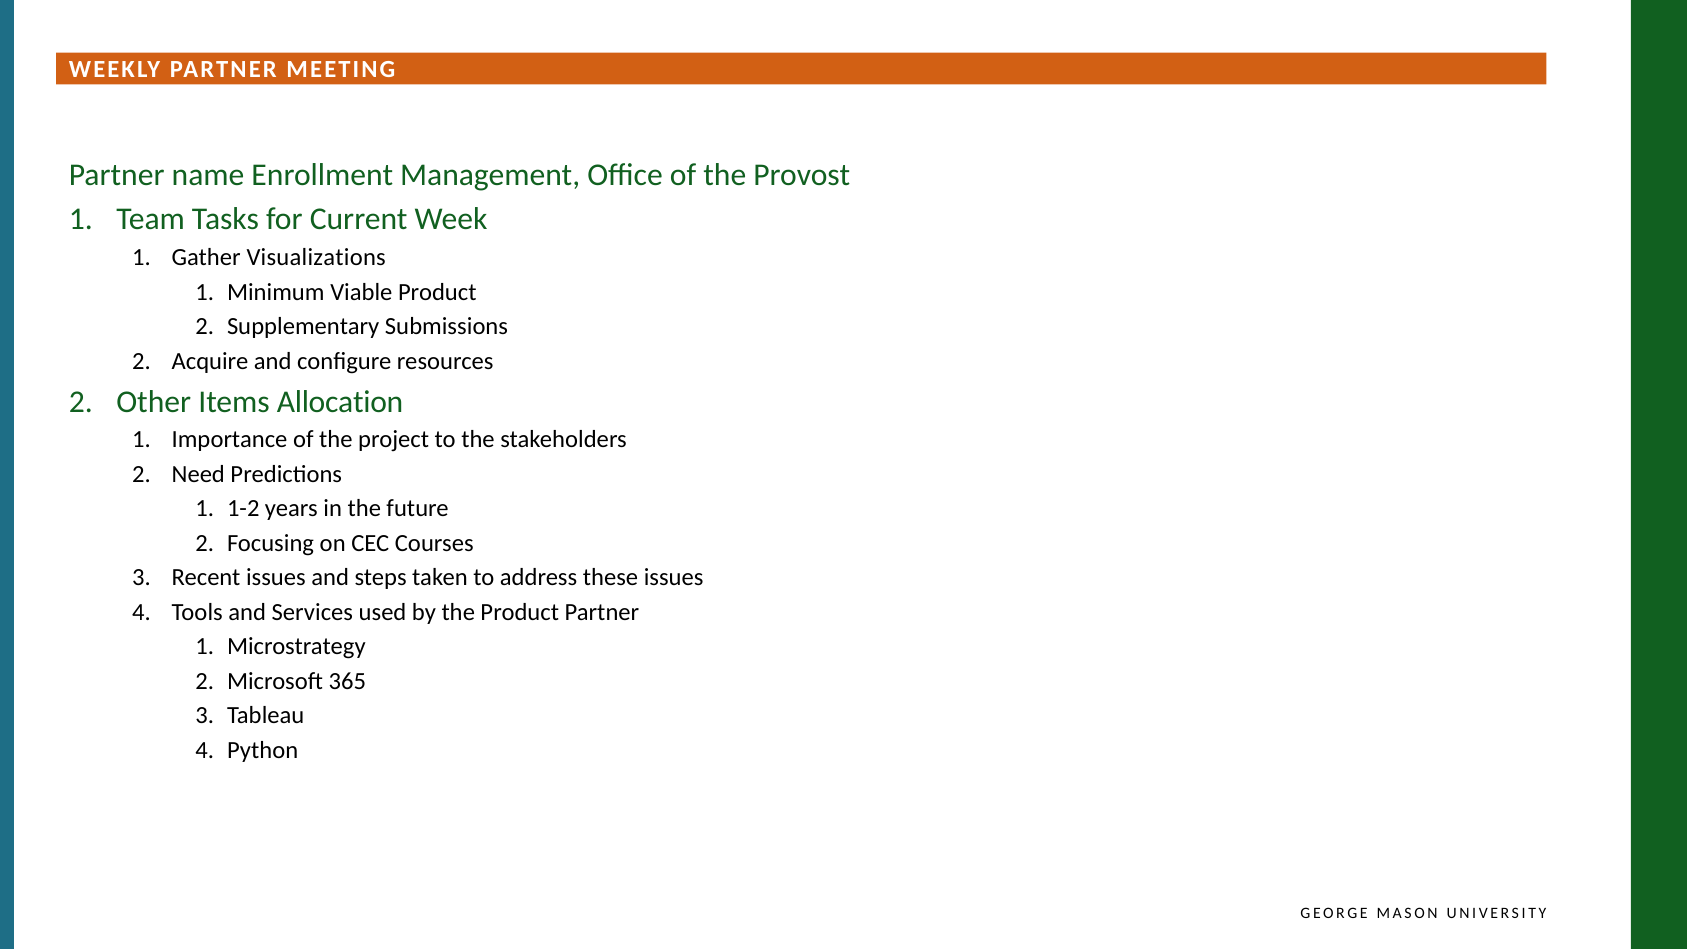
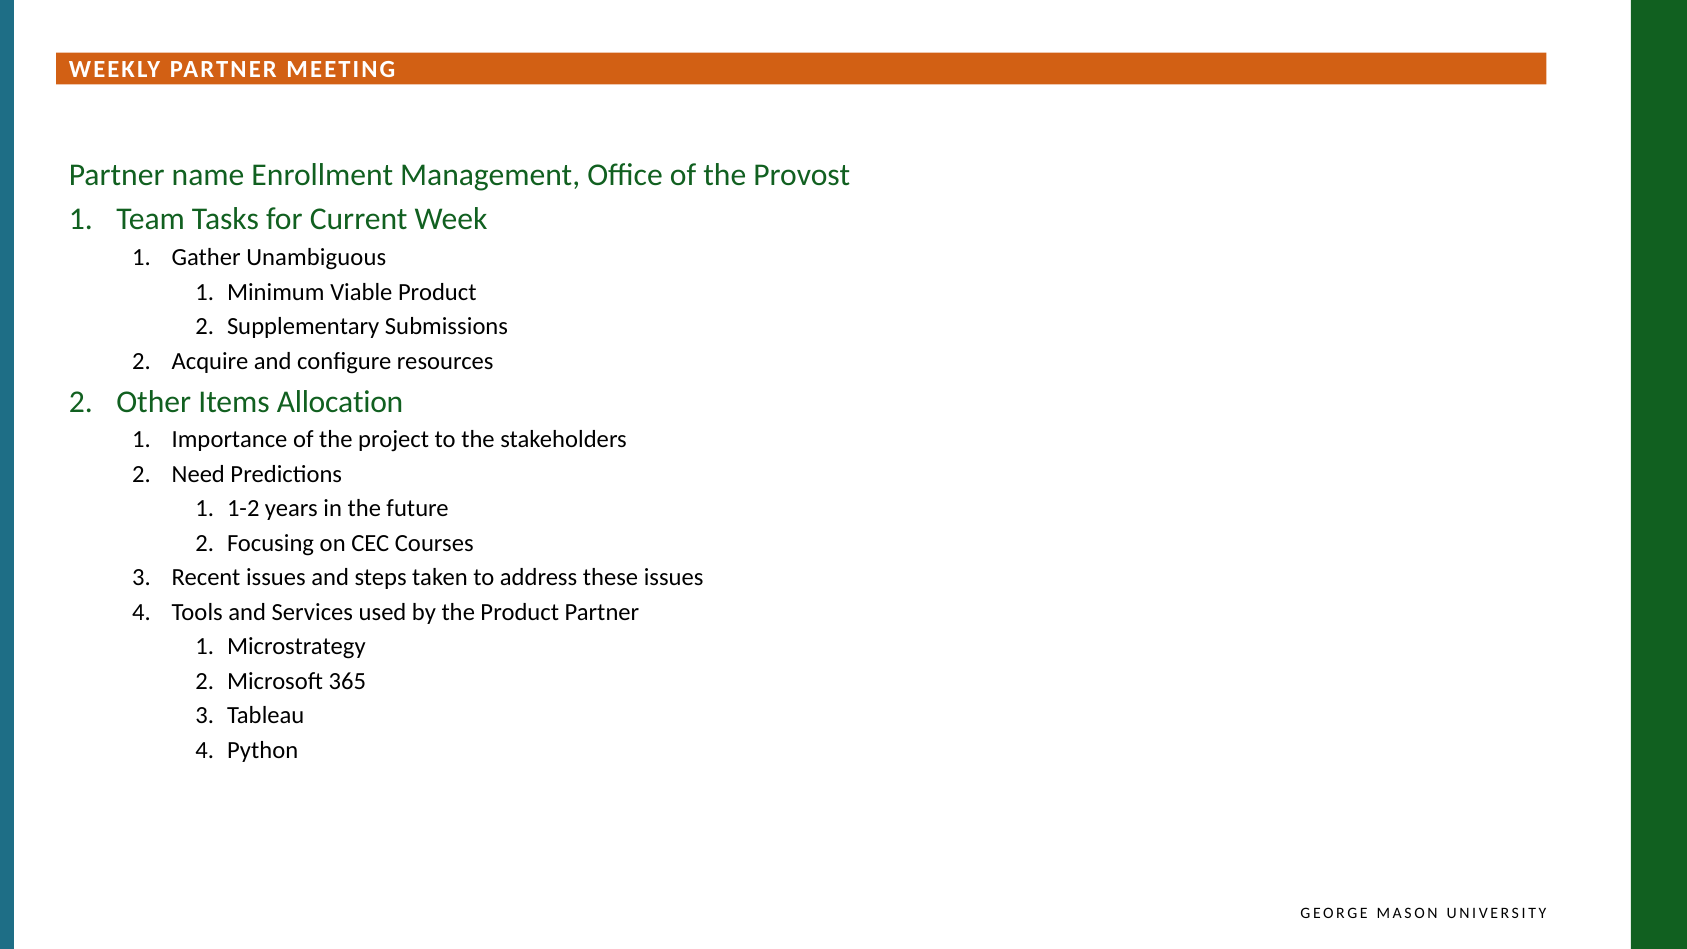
Visualizations: Visualizations -> Unambiguous (316, 258)
